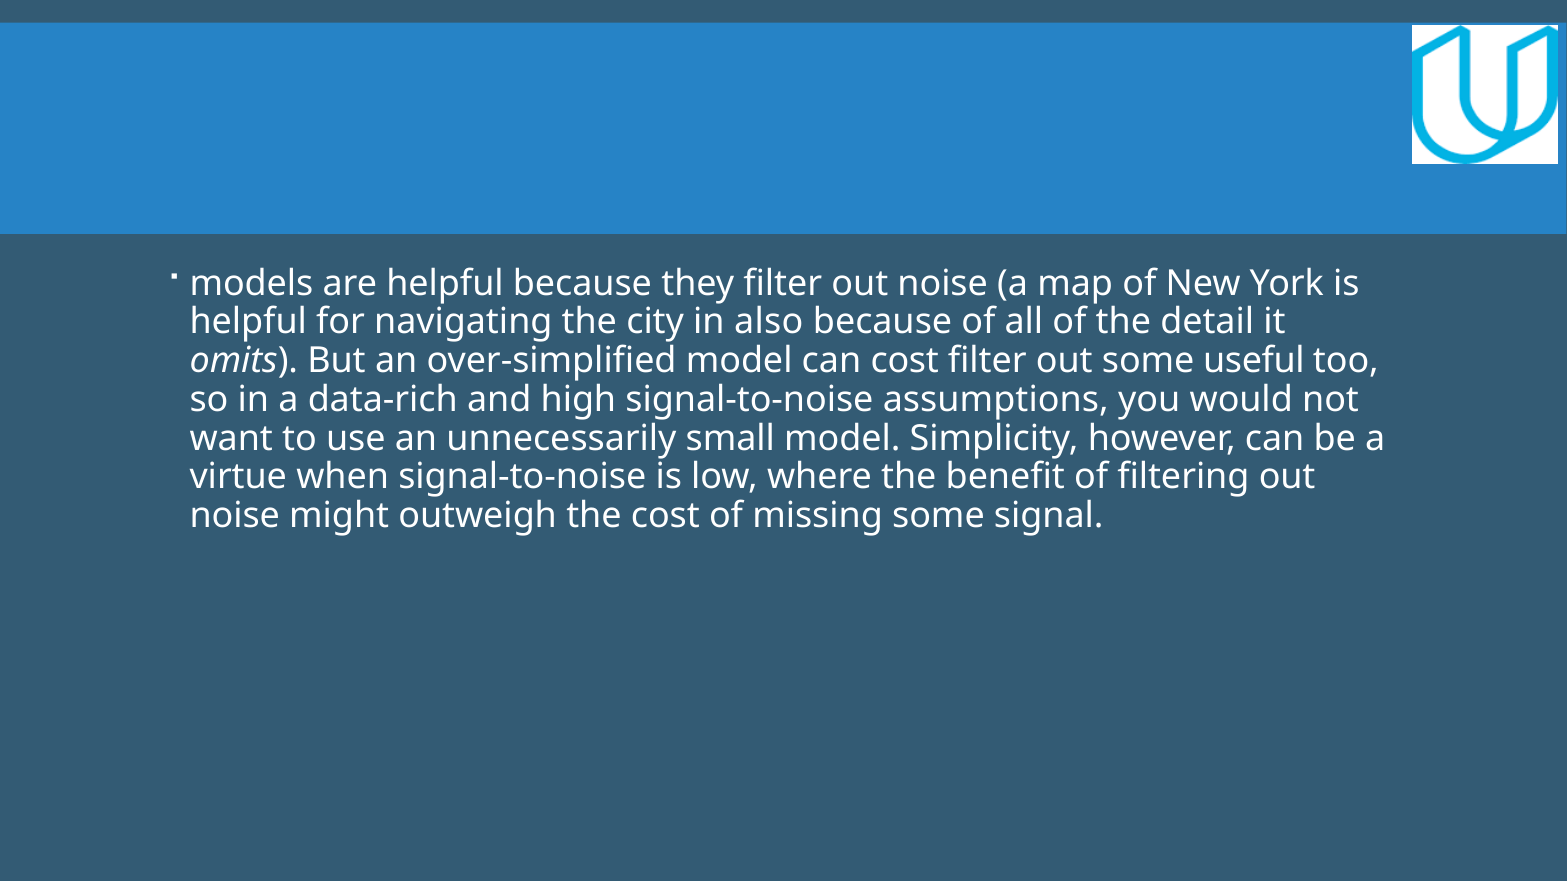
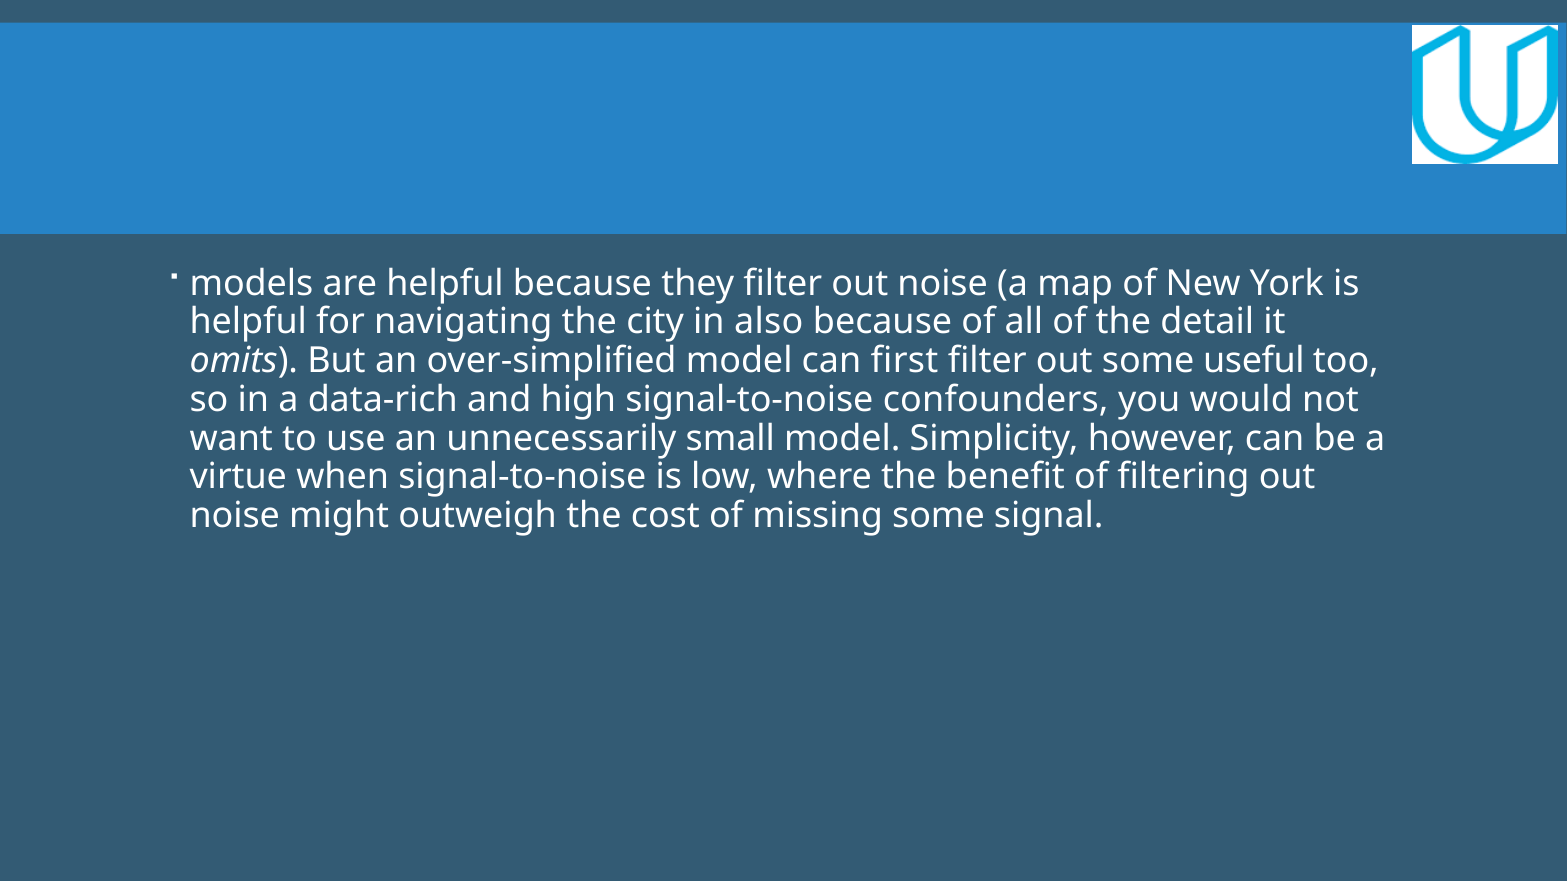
can cost: cost -> first (904, 361)
assumptions: assumptions -> confounders (996, 400)
